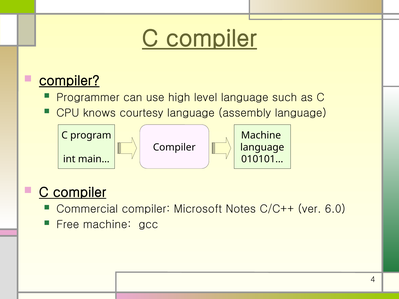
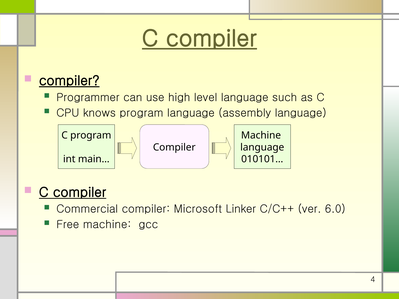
knows courtesy: courtesy -> program (141, 113)
Notes: Notes -> Linker (241, 209)
